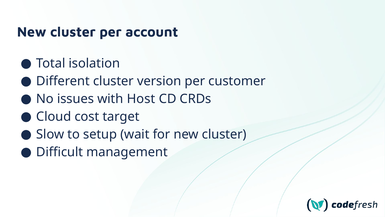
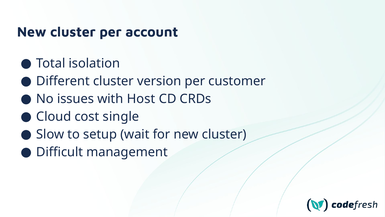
target: target -> single (121, 116)
